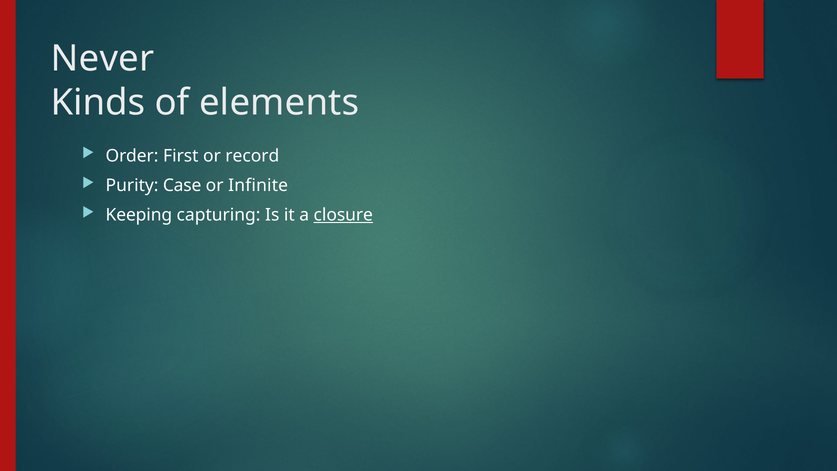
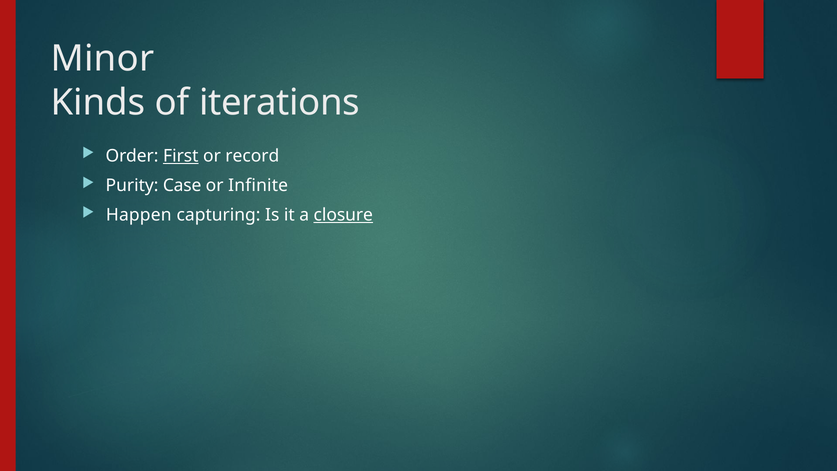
Never: Never -> Minor (103, 59)
elements: elements -> iterations (279, 103)
First underline: none -> present (181, 156)
Keeping: Keeping -> Happen (139, 215)
